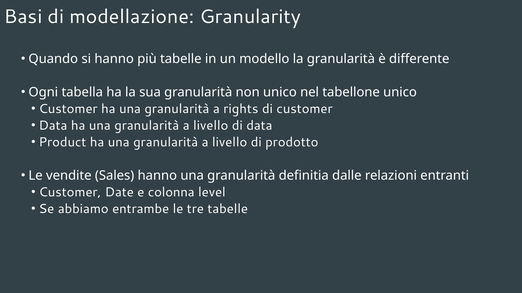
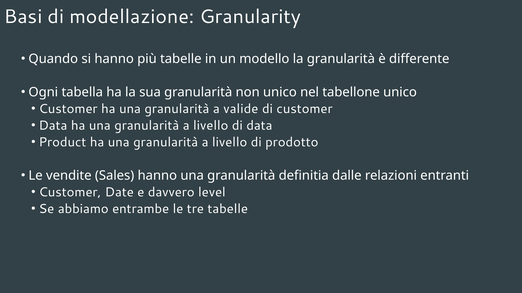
a rights: rights -> valide (241, 109)
colonna: colonna -> davvero (171, 193)
